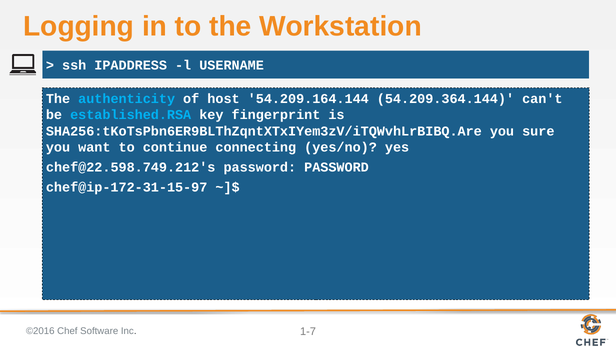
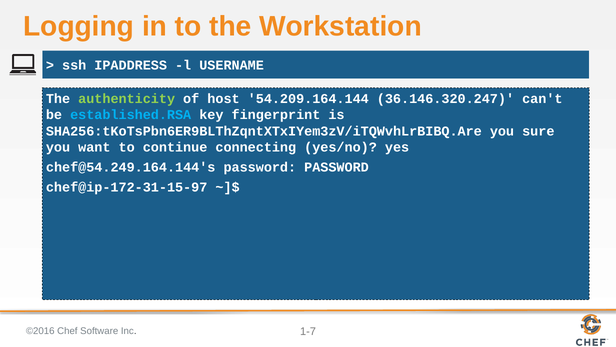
authenticity colour: light blue -> light green (127, 99)
54.209.364.144: 54.209.364.144 -> 36.146.320.247 (445, 99)
chef@22.598.749.212's: chef@22.598.749.212's -> chef@54.249.164.144's (131, 167)
